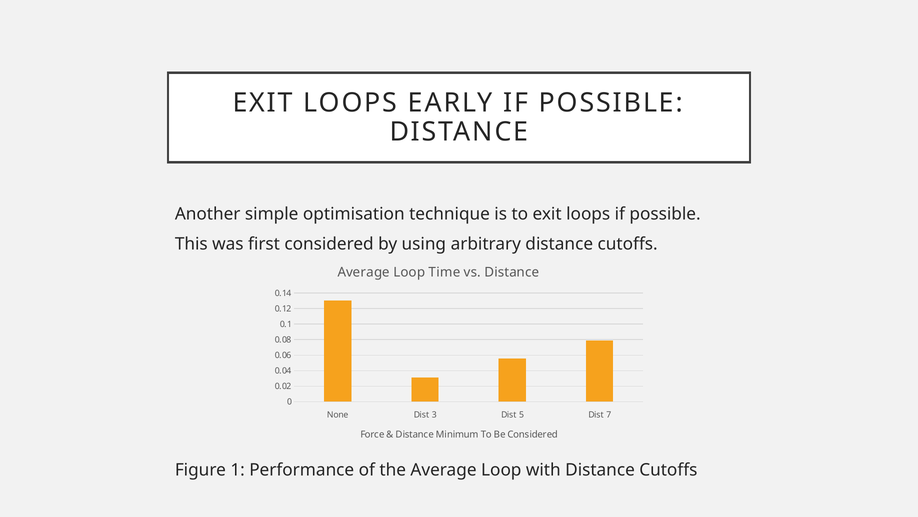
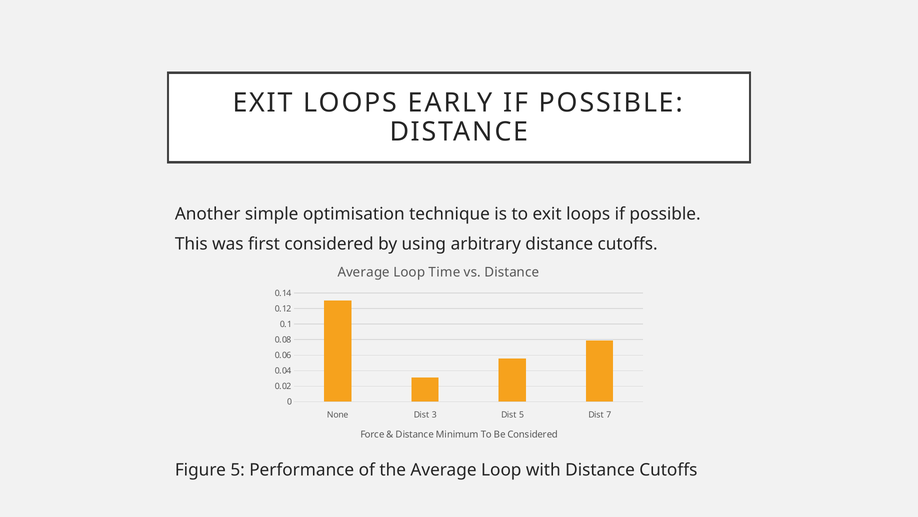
Figure 1: 1 -> 5 (238, 469)
